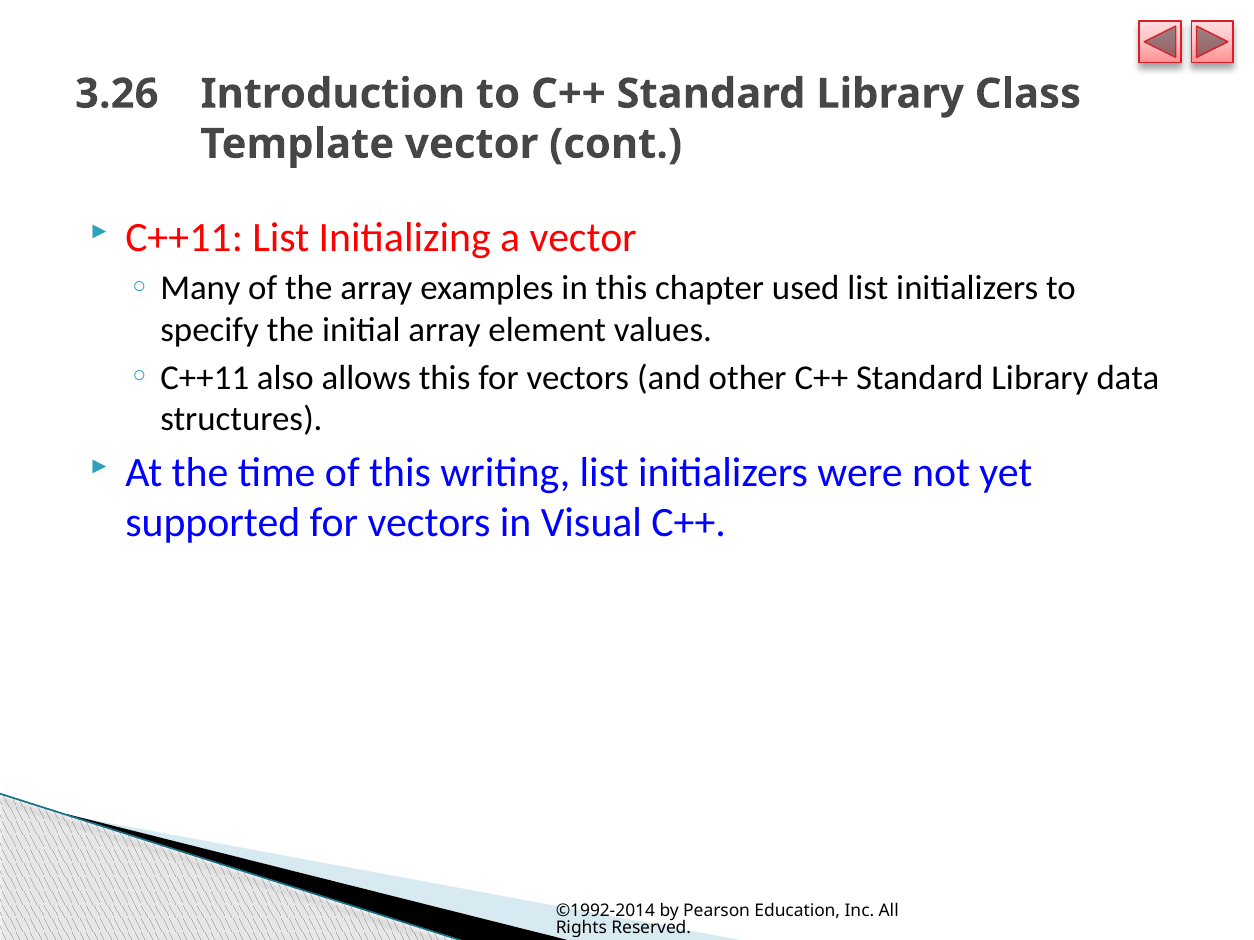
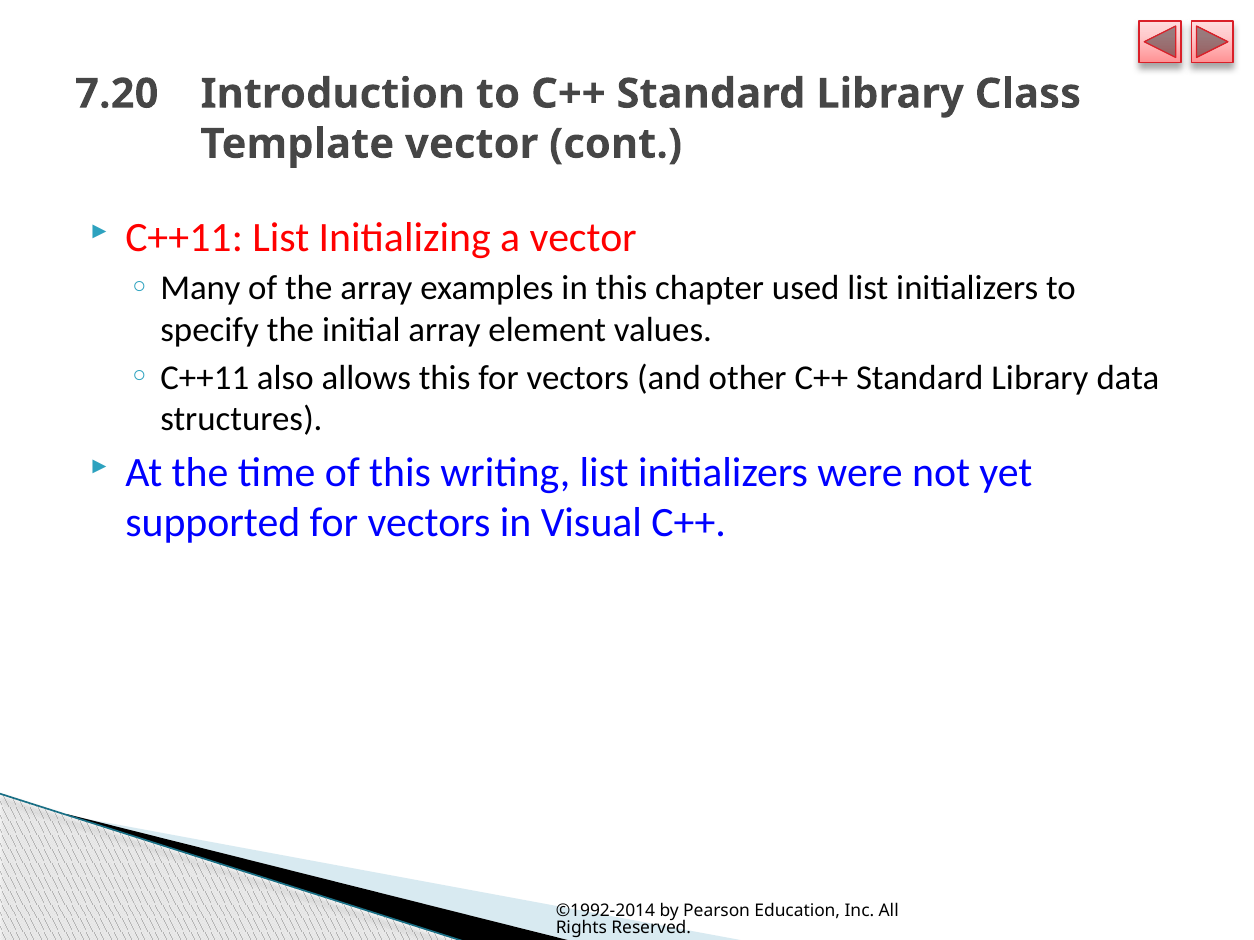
3.26: 3.26 -> 7.20 (117, 94)
